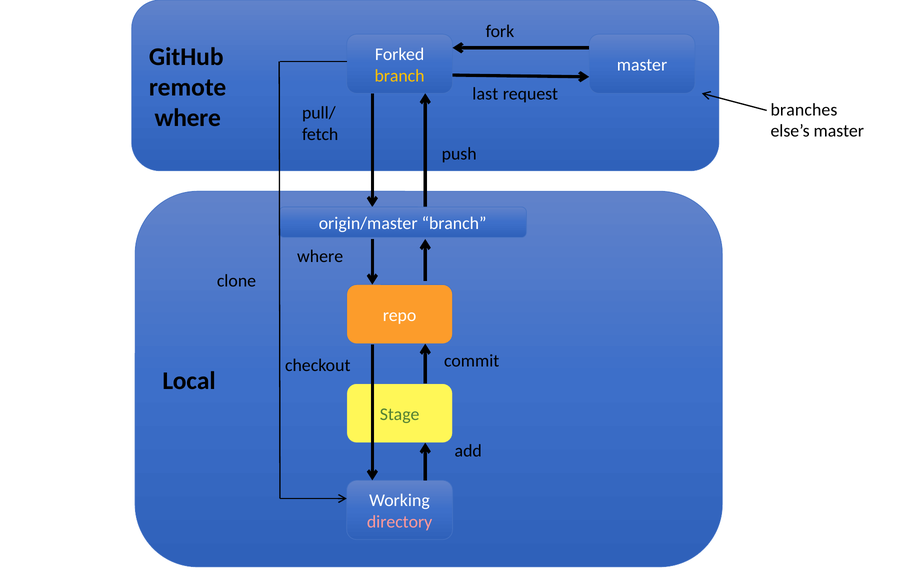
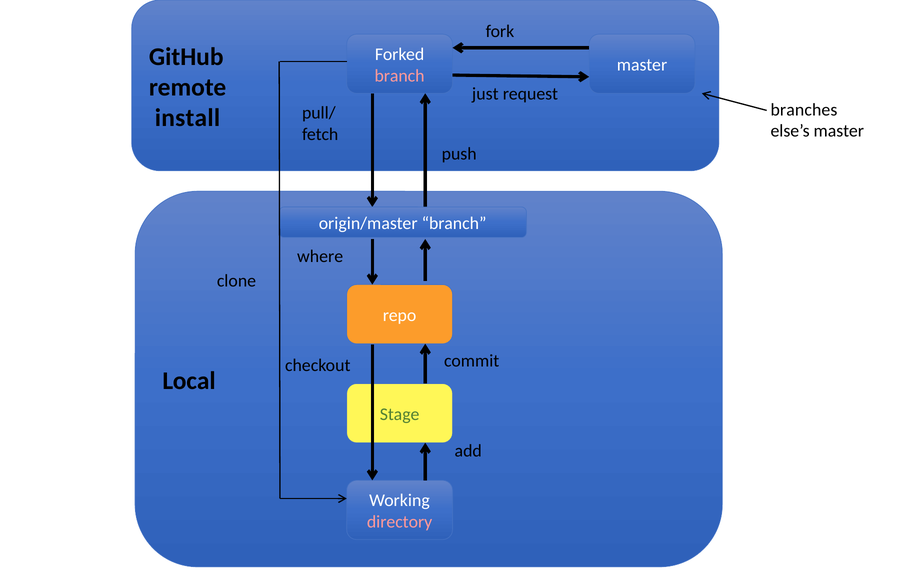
branch colour: yellow -> pink (400, 76)
last: last -> just (485, 94)
where: where -> install (187, 118)
